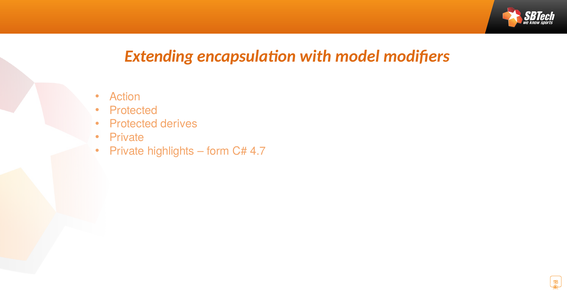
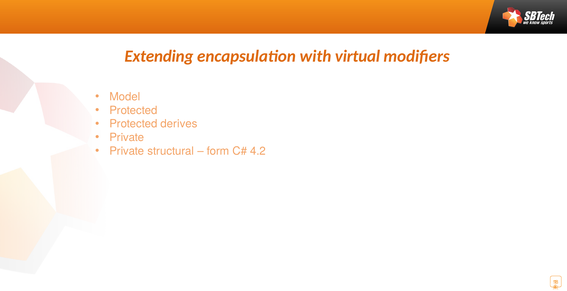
model: model -> virtual (357, 56)
Action: Action -> Model (125, 97)
highlights: highlights -> structural (171, 151)
4.7: 4.7 -> 4.2 (258, 151)
